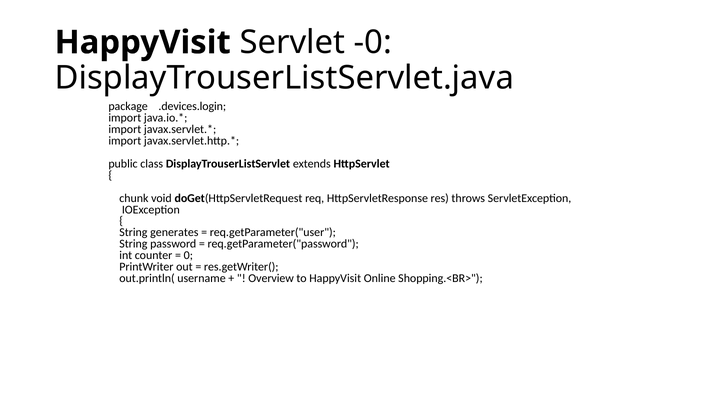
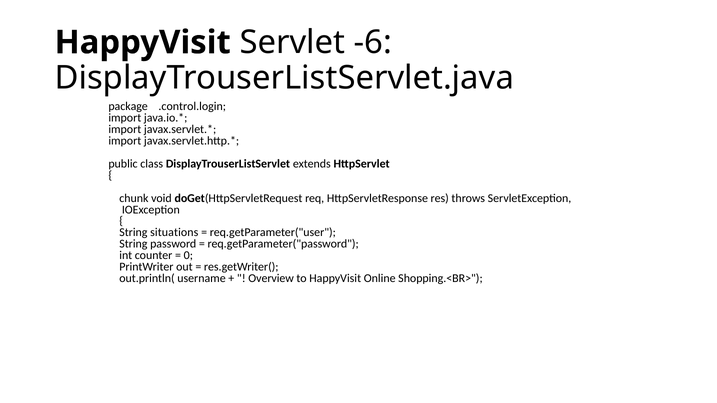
-0: -0 -> -6 (373, 42)
.devices.login: .devices.login -> .control.login (192, 107)
generates: generates -> situations (174, 233)
